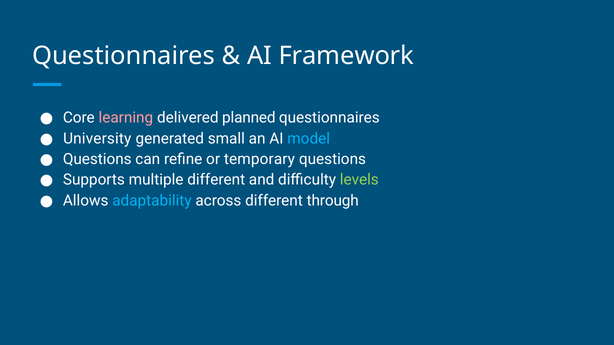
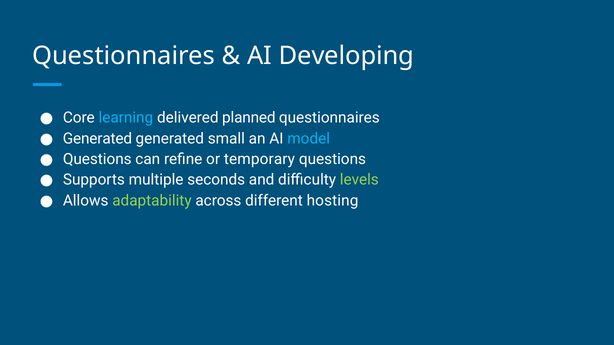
Framework: Framework -> Developing (346, 56)
learning colour: pink -> light blue (126, 118)
University: University -> Generated (97, 139)
multiple different: different -> seconds (216, 180)
adaptability colour: light blue -> light green (152, 201)
through: through -> hosting (333, 201)
